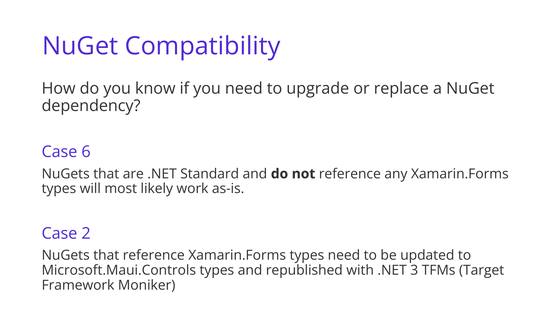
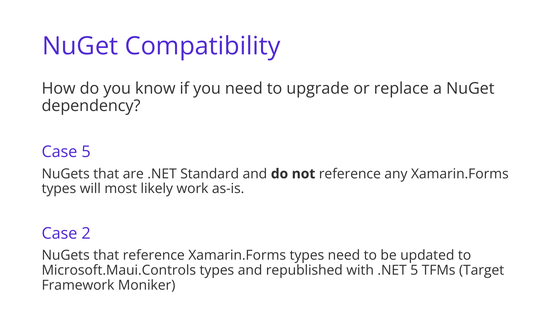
Case 6: 6 -> 5 (86, 152)
.NET 3: 3 -> 5 (414, 271)
